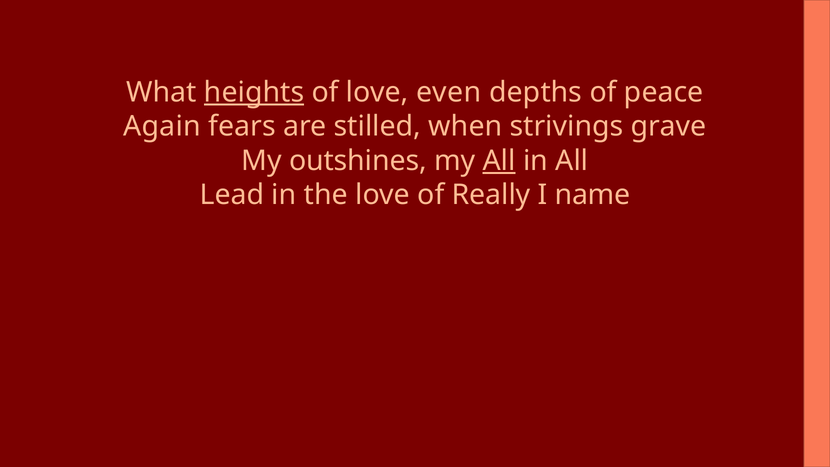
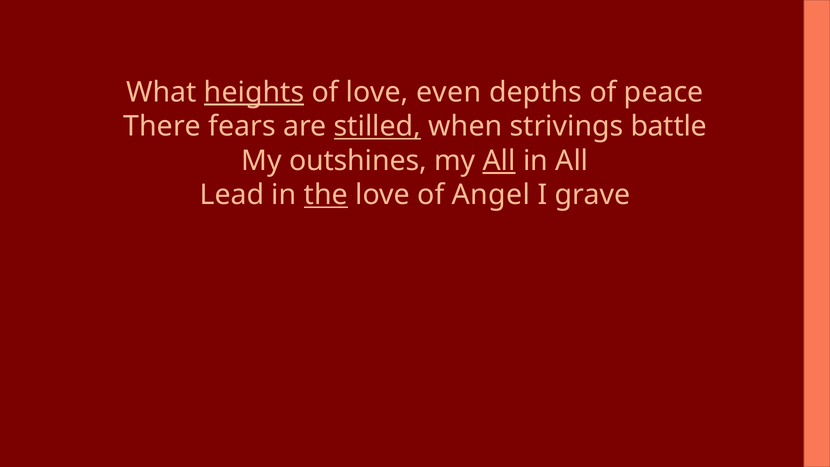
Again: Again -> There (162, 126)
stilled underline: none -> present (377, 126)
grave: grave -> battle (669, 126)
the underline: none -> present (326, 195)
Really: Really -> Angel (491, 195)
name: name -> grave (592, 195)
